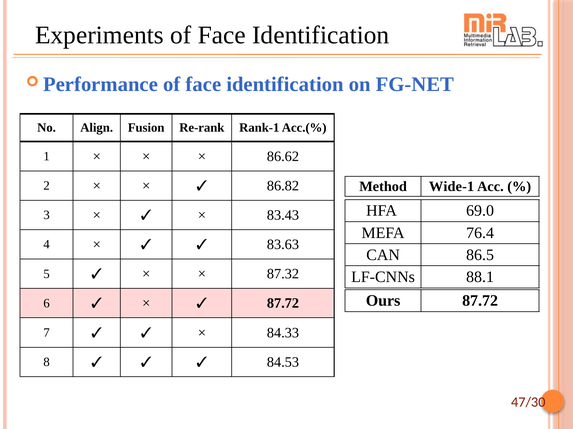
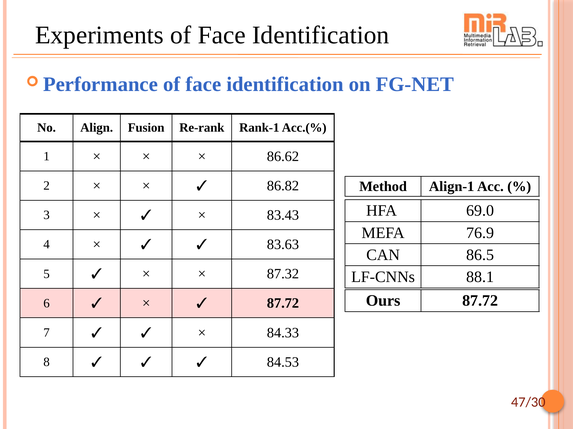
Wide-1: Wide-1 -> Align-1 (452, 187)
76.4: 76.4 -> 76.9 (480, 233)
